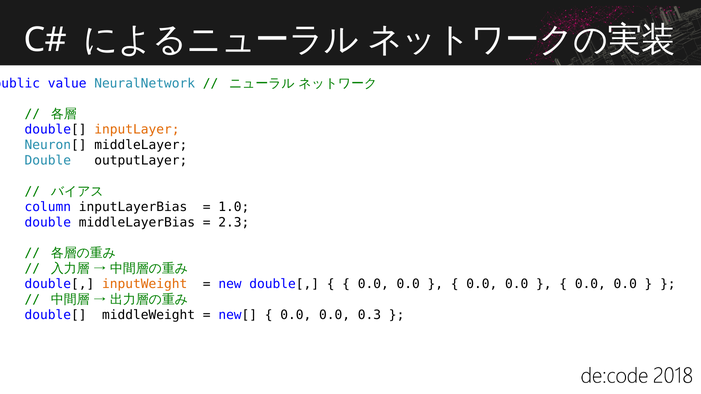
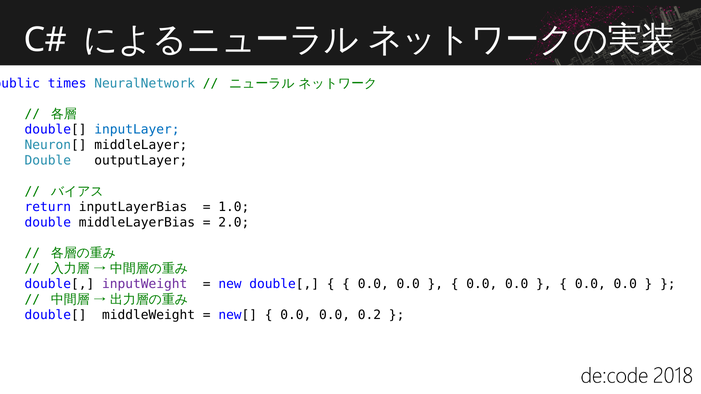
value: value -> times (67, 83)
inputLayer colour: orange -> blue (137, 130)
column: column -> return (48, 207)
2.3: 2.3 -> 2.0 (234, 222)
inputWeight colour: orange -> purple (145, 284)
0.3: 0.3 -> 0.2 (369, 315)
